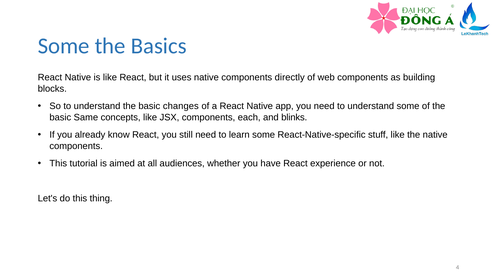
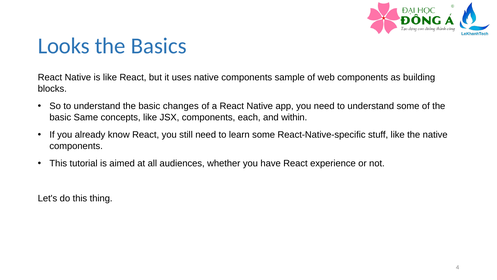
Some: Some -> Looks (64, 46)
directly: directly -> sample (290, 77)
blinks: blinks -> within (294, 117)
